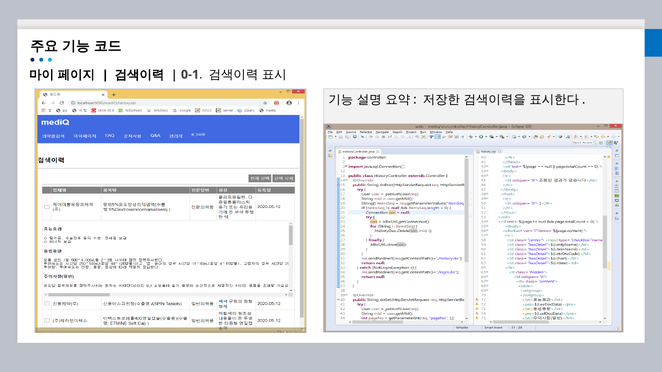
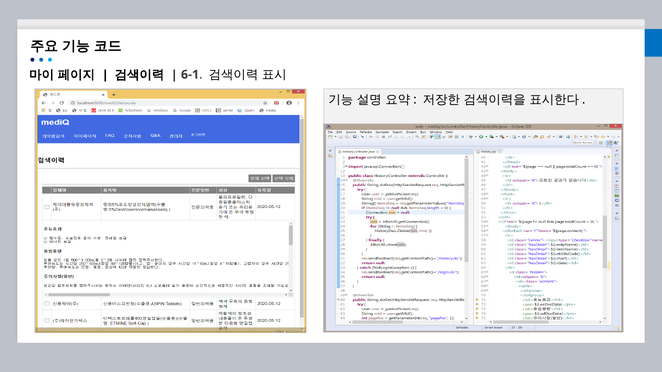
0-1: 0-1 -> 6-1 (190, 75)
